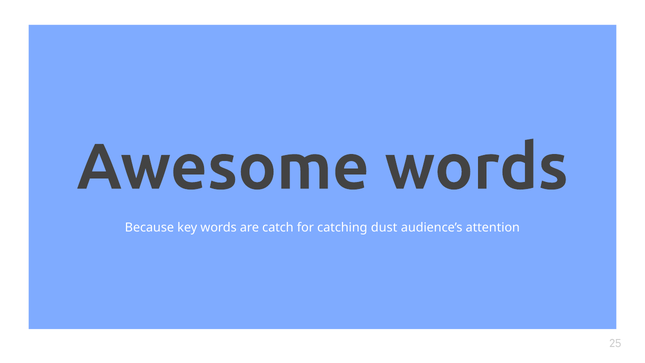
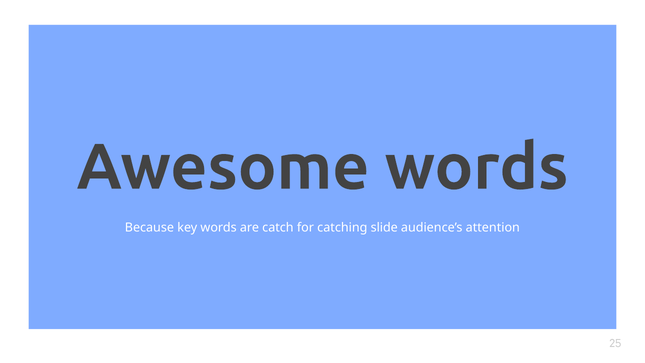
dust: dust -> slide (384, 228)
